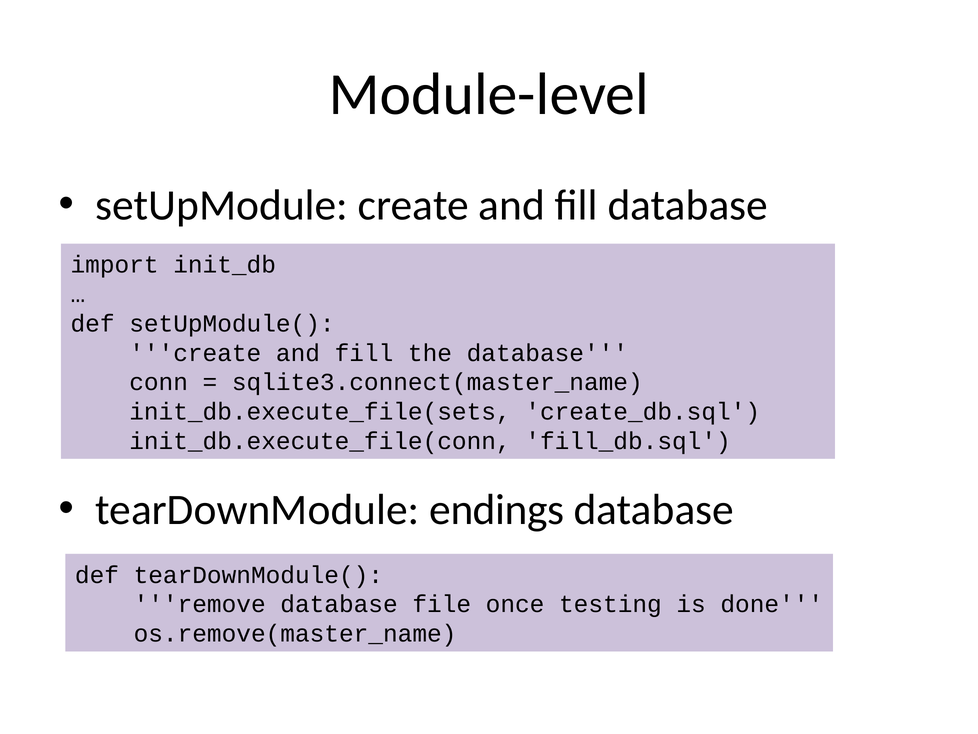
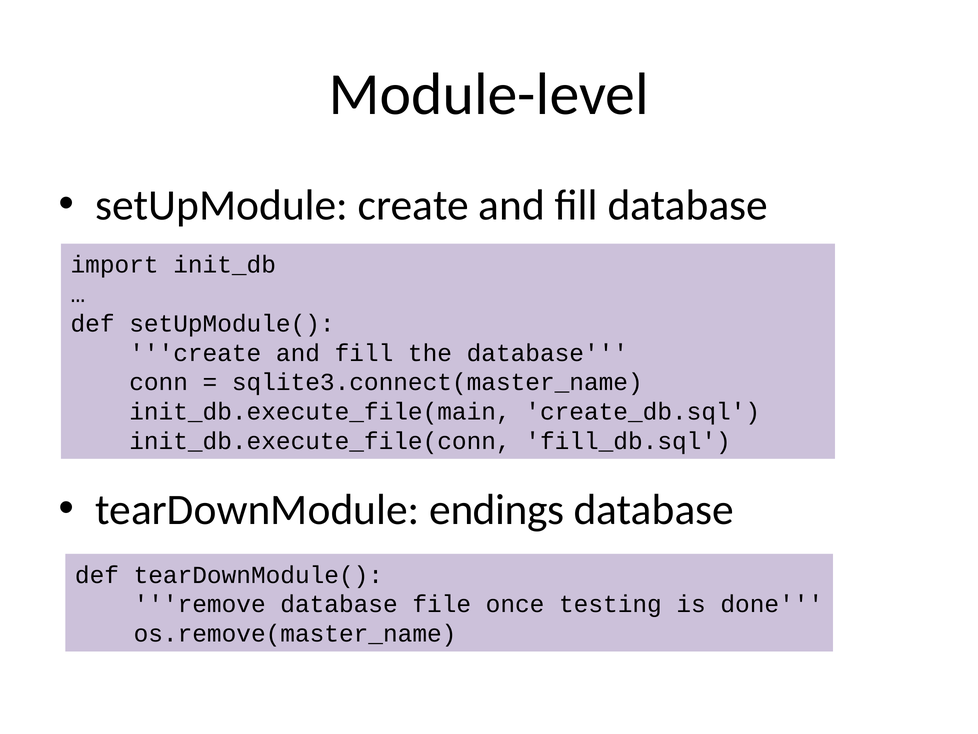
init_db.execute_file(sets: init_db.execute_file(sets -> init_db.execute_file(main (320, 411)
